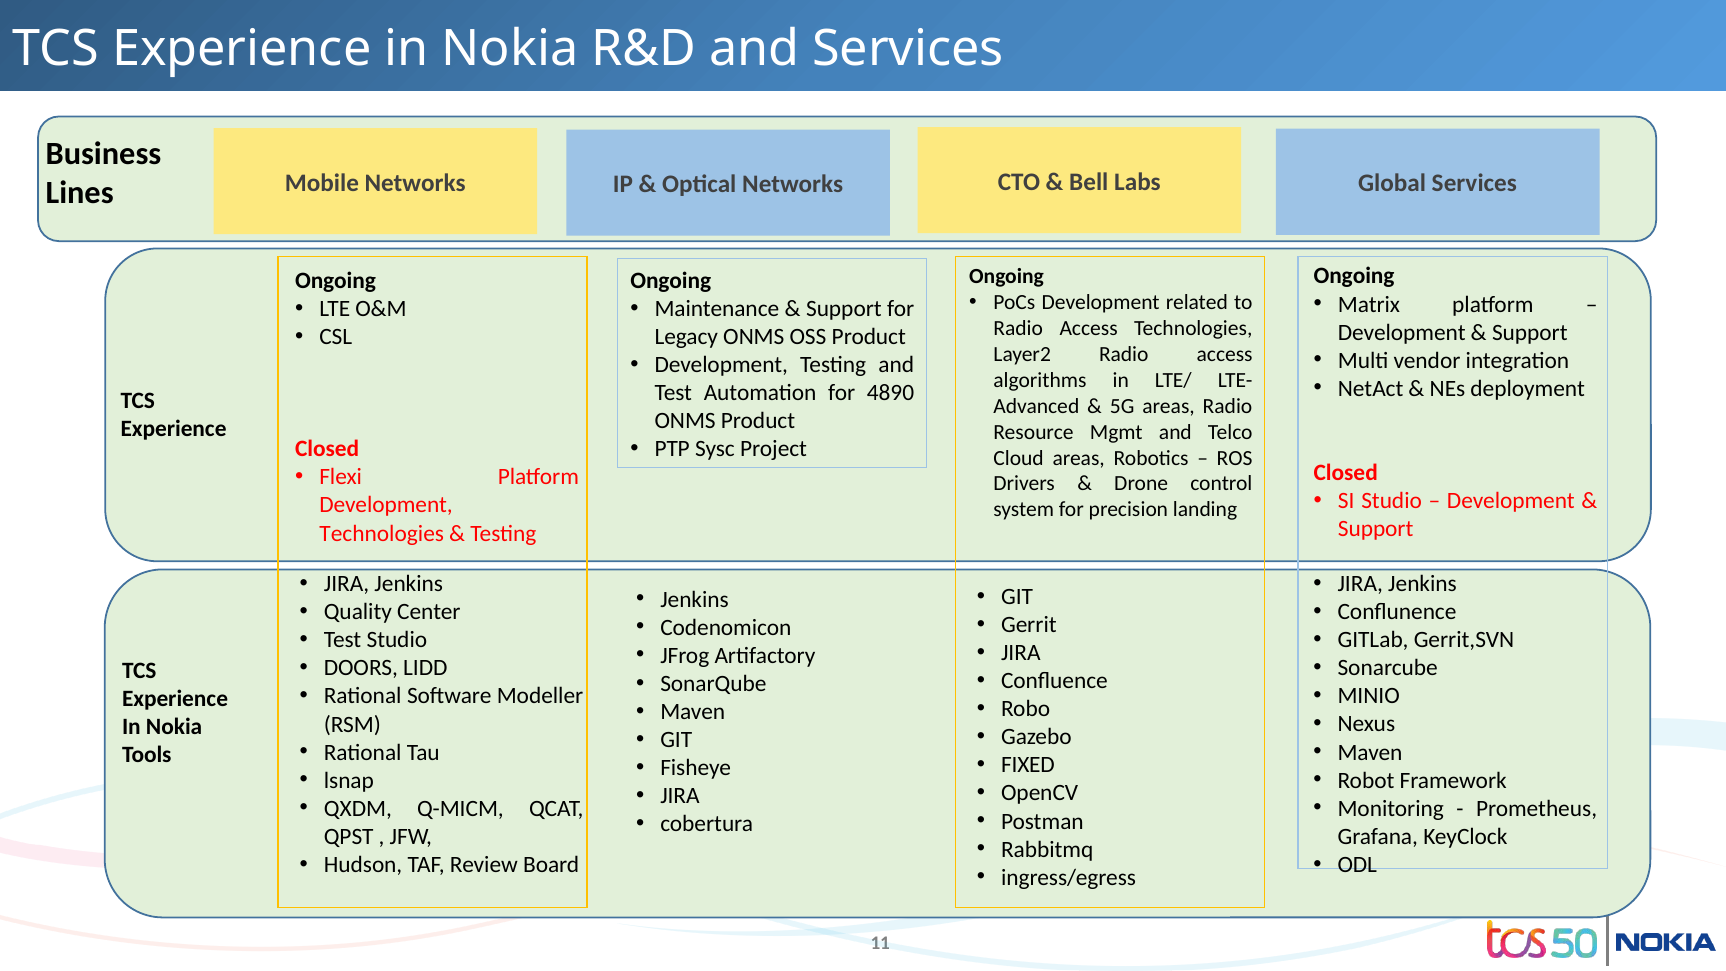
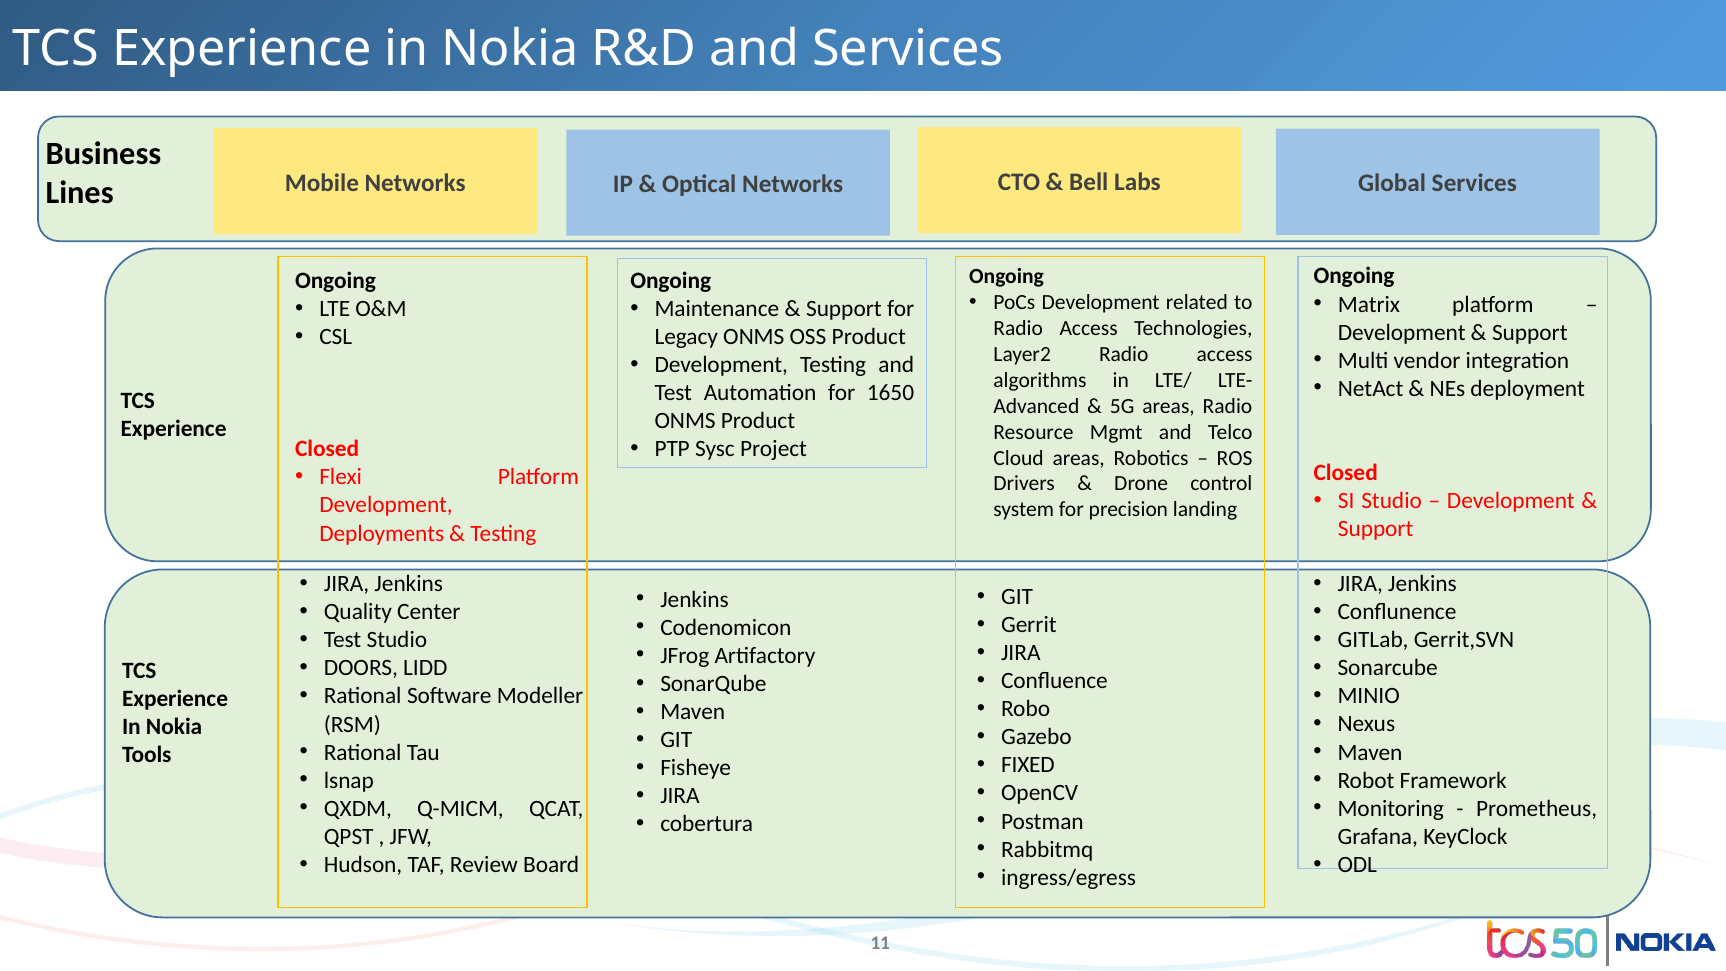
4890: 4890 -> 1650 (890, 393)
Technologies: Technologies -> Deployments (382, 533)
